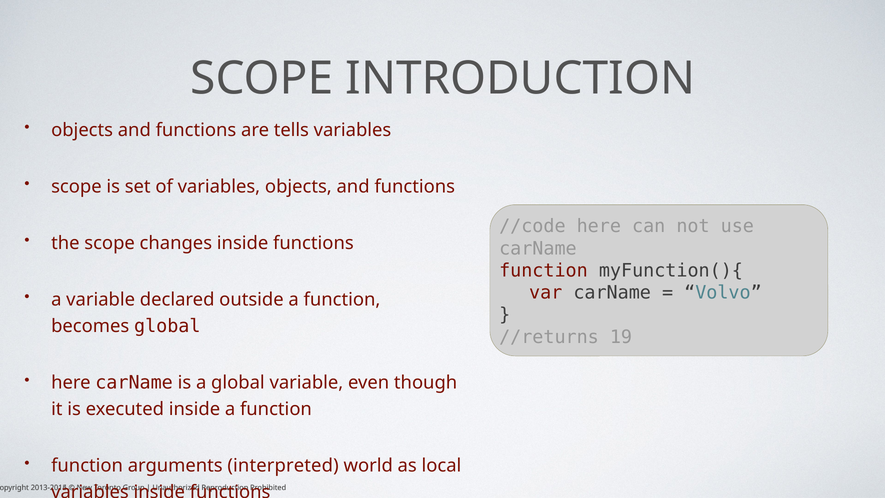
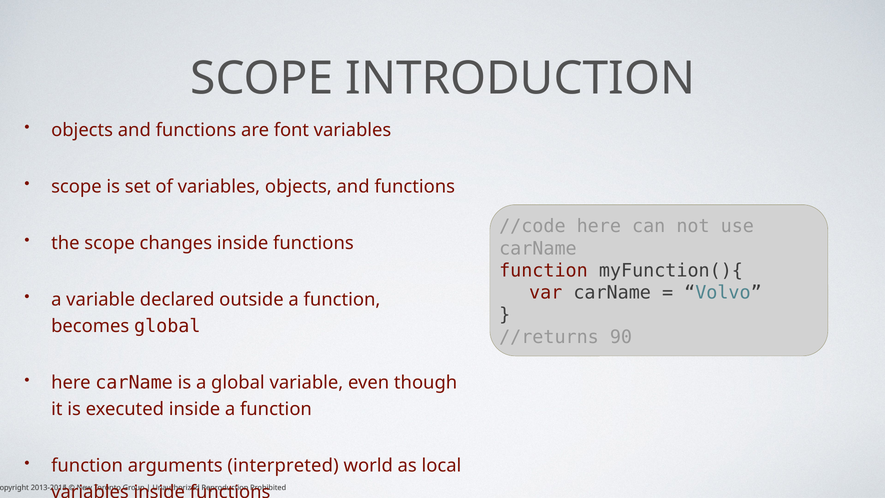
tells: tells -> font (291, 130)
19: 19 -> 90 (621, 337)
